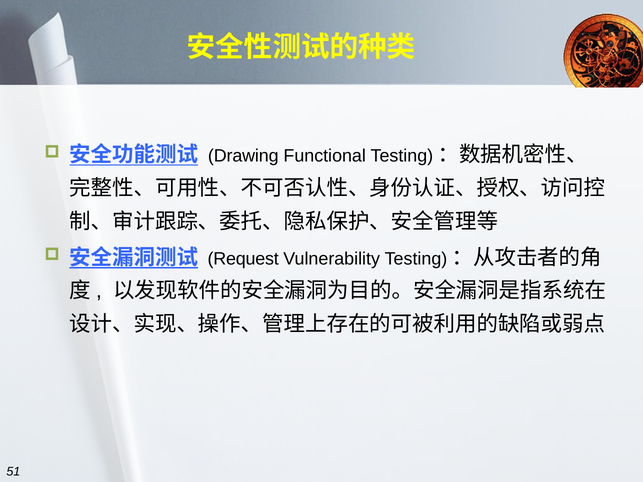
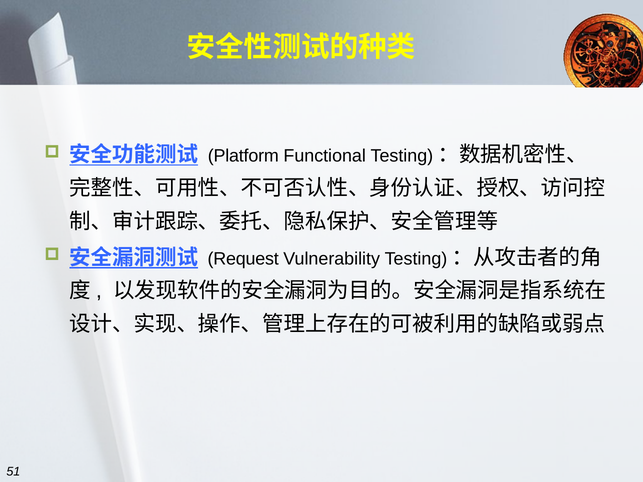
Drawing: Drawing -> Platform (243, 156)
